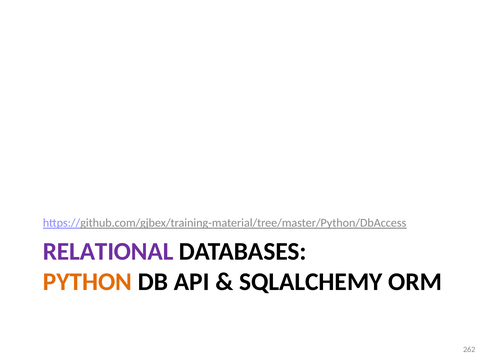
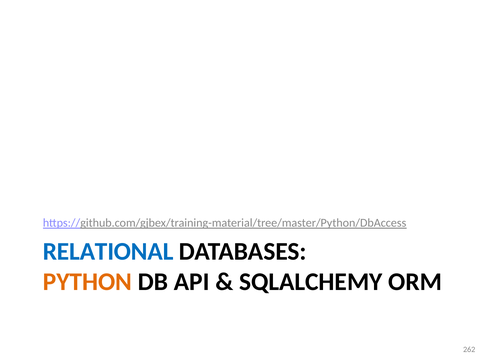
RELATIONAL colour: purple -> blue (108, 252)
